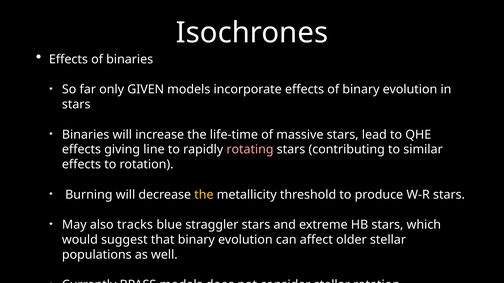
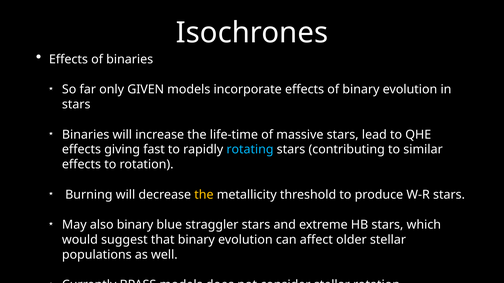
line: line -> fast (154, 150)
rotating colour: pink -> light blue (250, 150)
also tracks: tracks -> binary (135, 225)
